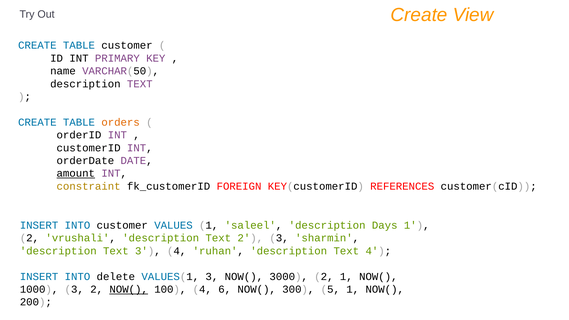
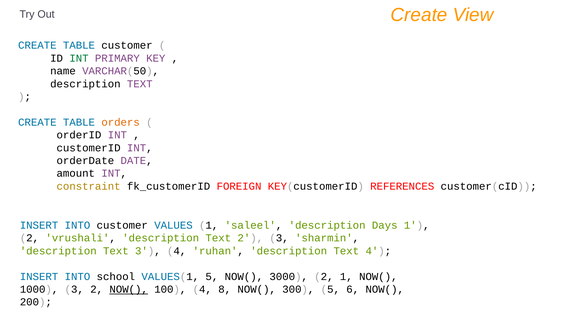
INT colour: black -> green (79, 58)
amount underline: present -> none (76, 173)
delete: delete -> school (116, 277)
VALUES(1 3: 3 -> 5 (212, 277)
6: 6 -> 8 (225, 289)
5 1: 1 -> 6 (353, 289)
